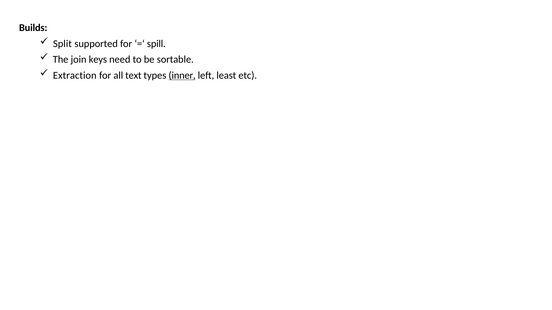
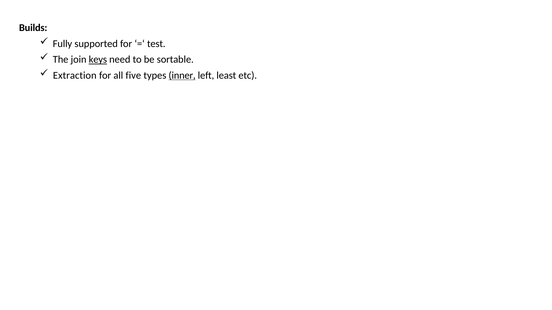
Split: Split -> Fully (62, 44)
spill: spill -> test (156, 44)
keys underline: none -> present (98, 60)
text: text -> five (133, 76)
